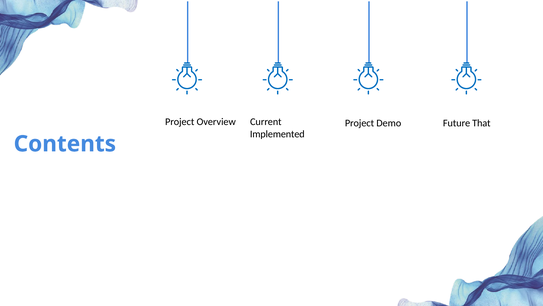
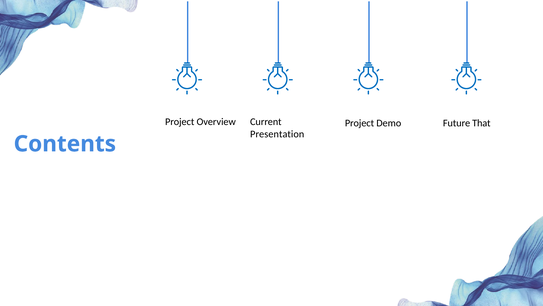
Implemented: Implemented -> Presentation (277, 134)
